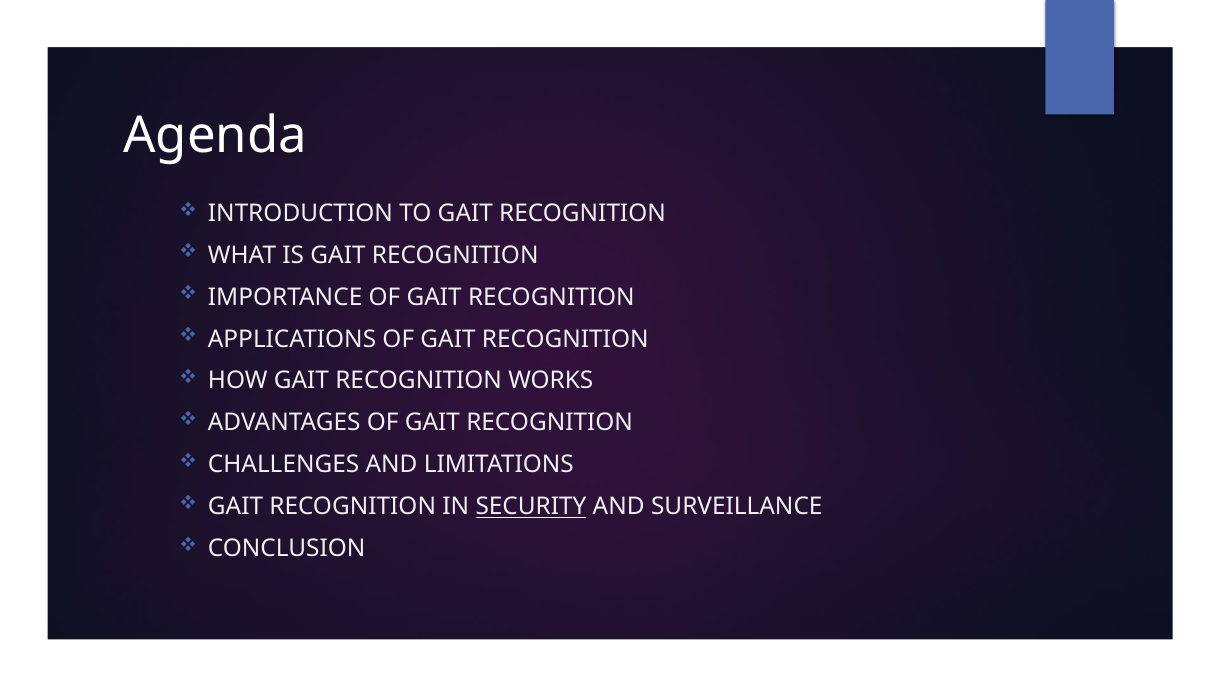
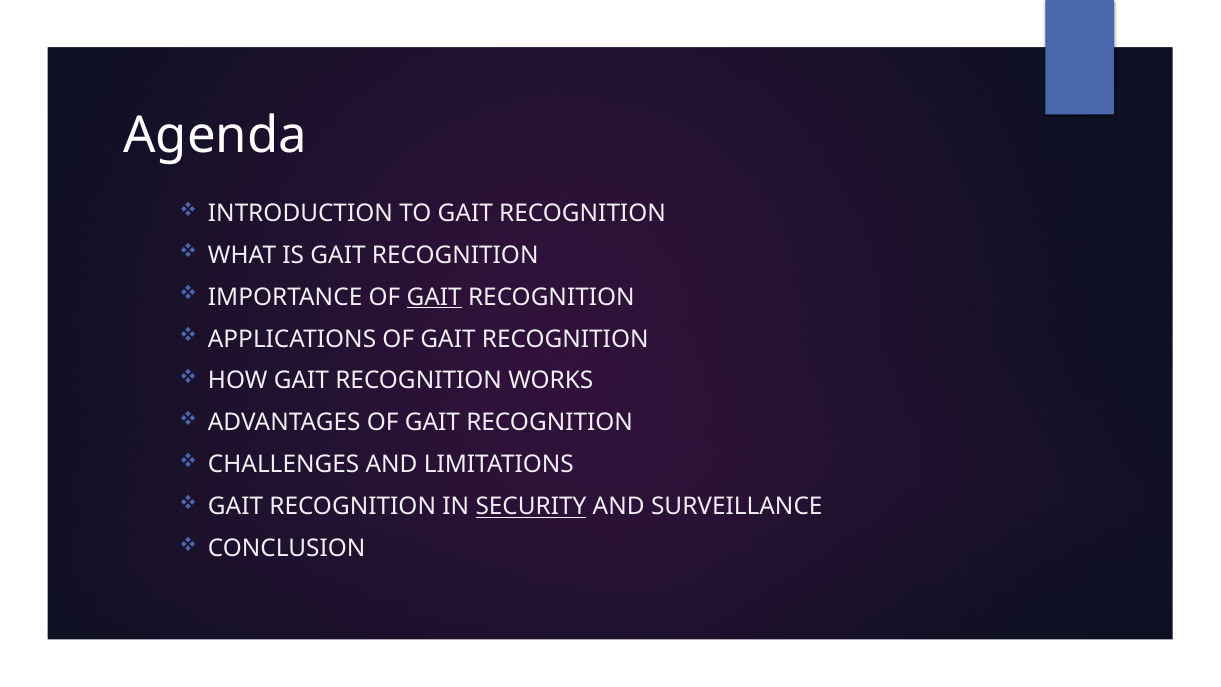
GAIT underline: none -> present (434, 297)
